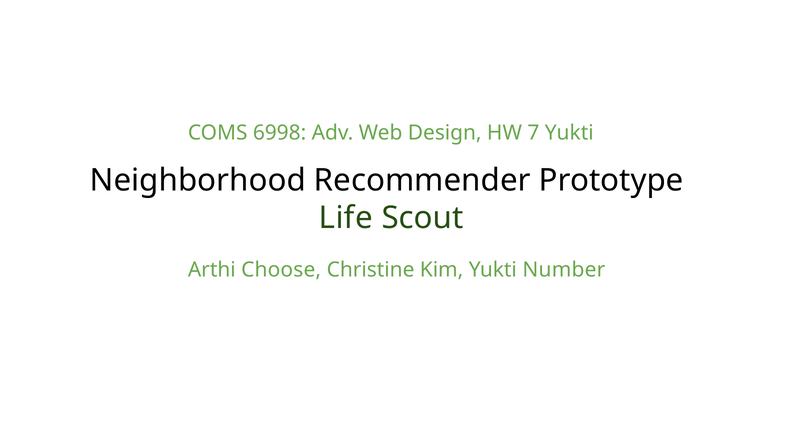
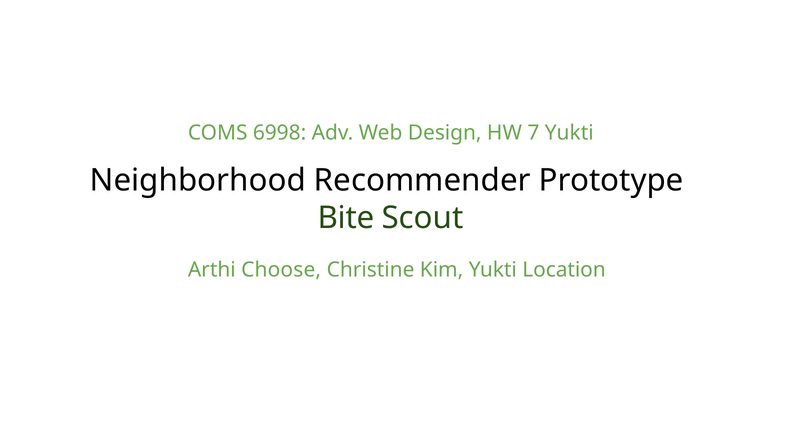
Life: Life -> Bite (346, 218)
Number: Number -> Location (564, 270)
